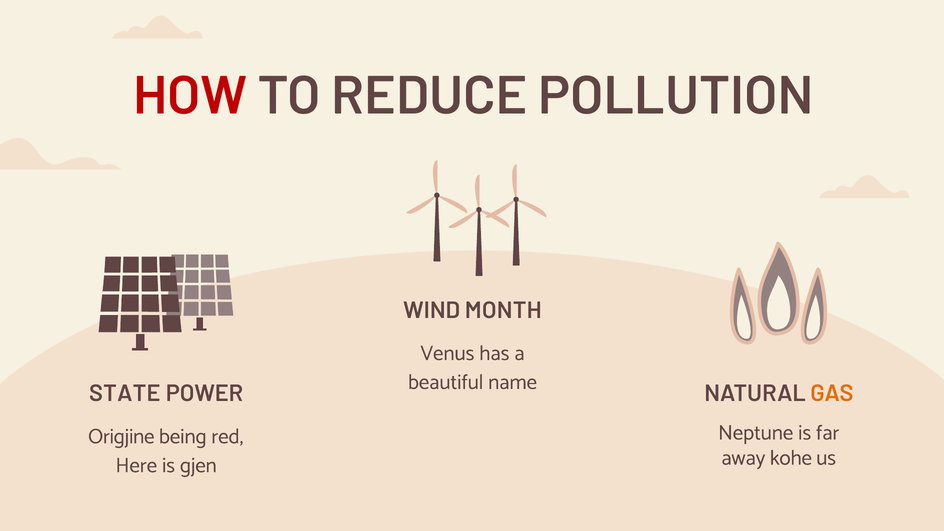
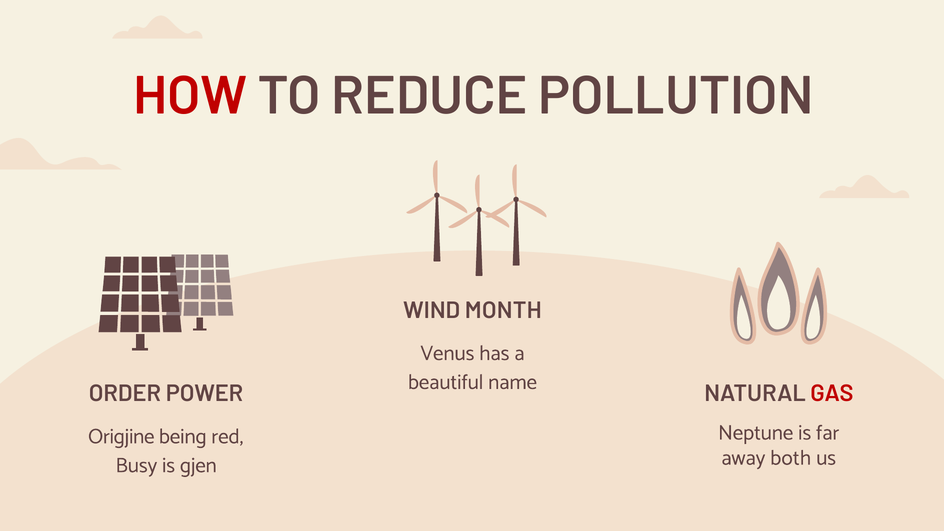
GAS colour: orange -> red (832, 394)
STATE: STATE -> ORDER (125, 394)
kohe: kohe -> both (791, 458)
Here: Here -> Busy (136, 465)
